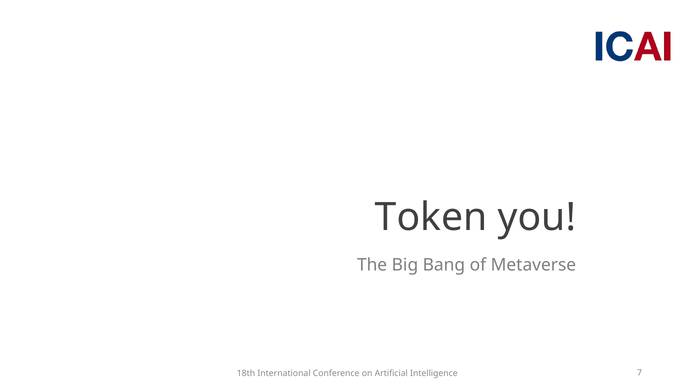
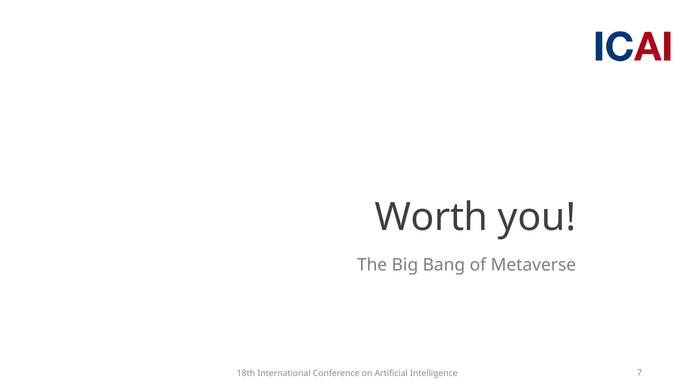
Token: Token -> Worth (431, 217)
